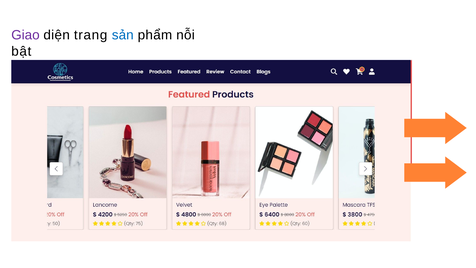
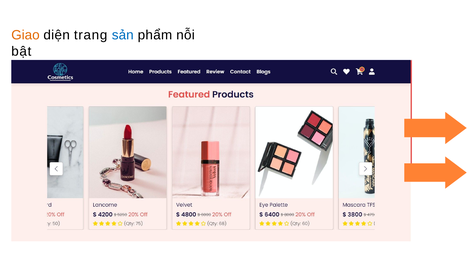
Giao colour: purple -> orange (25, 35)
